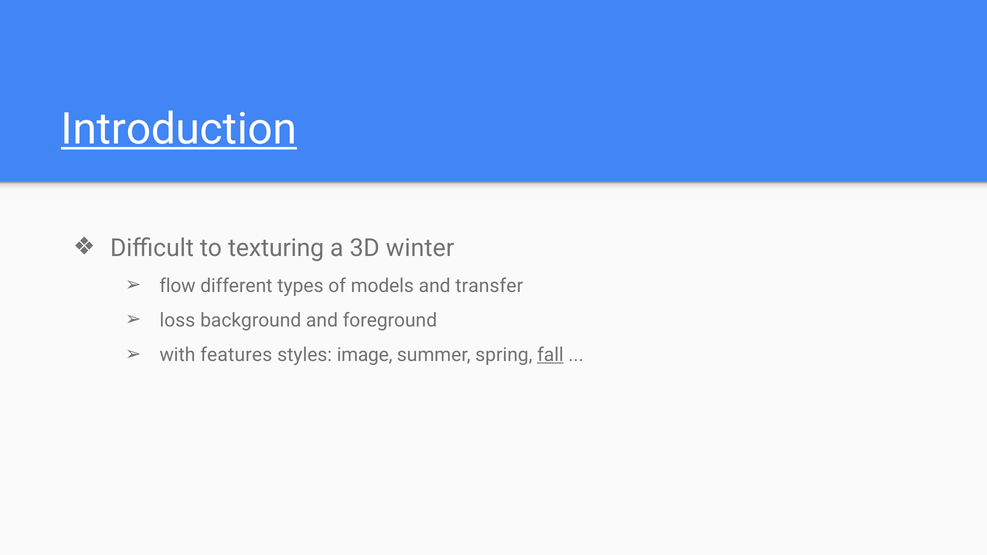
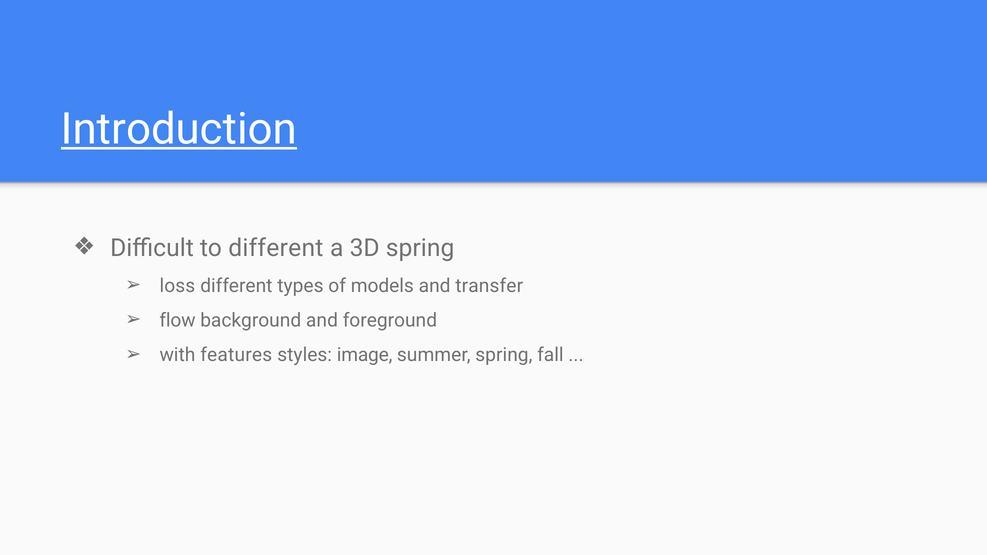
to texturing: texturing -> different (276, 248)
3D winter: winter -> spring (420, 248)
flow: flow -> loss (177, 286)
loss: loss -> flow (178, 320)
fall underline: present -> none (550, 355)
